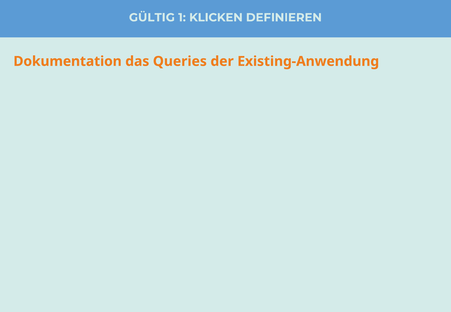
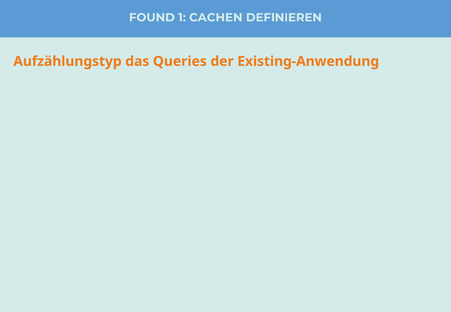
GÜLTIG: GÜLTIG -> FOUND (152, 18)
KLICKEN: KLICKEN -> CACHEN (216, 18)
Dokumentation: Dokumentation -> Aufzählungstyp (67, 61)
